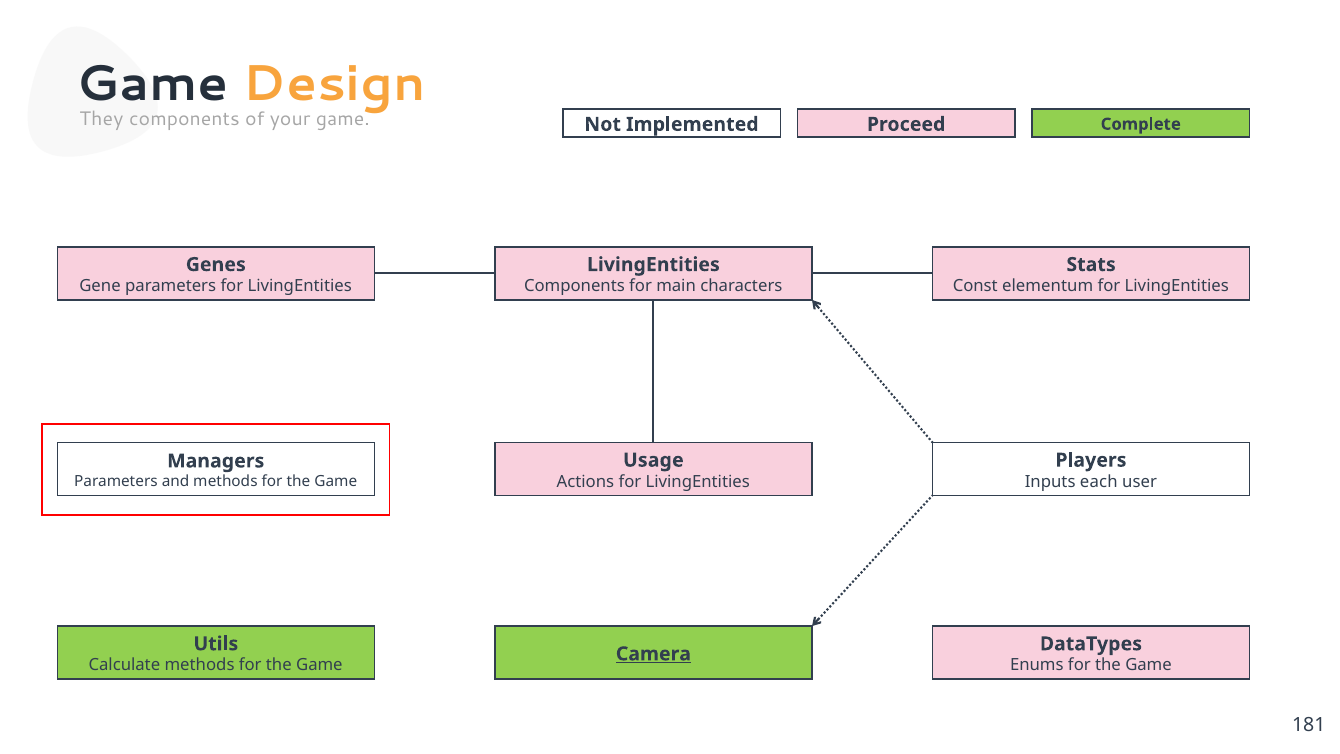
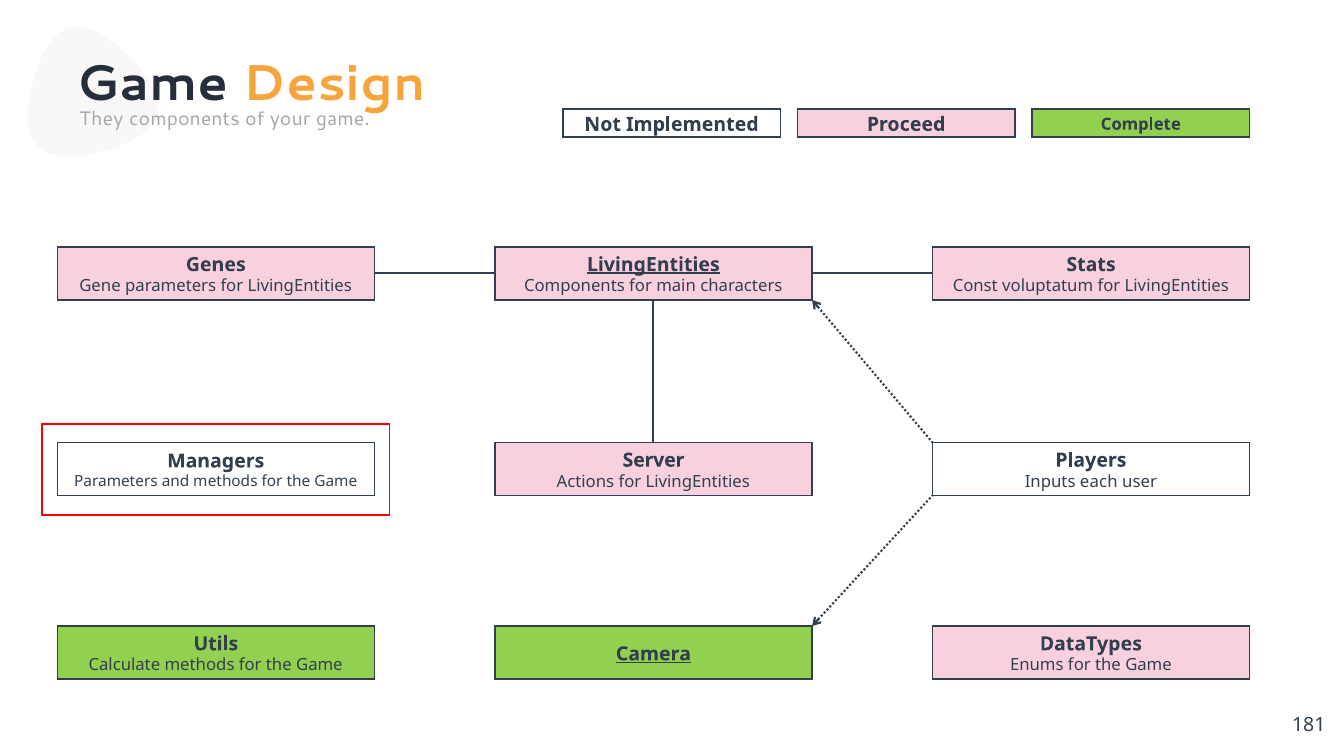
LivingEntities underline: none -> present (653, 265)
elementum: elementum -> voluptatum (1048, 286)
Usage: Usage -> Server (653, 460)
